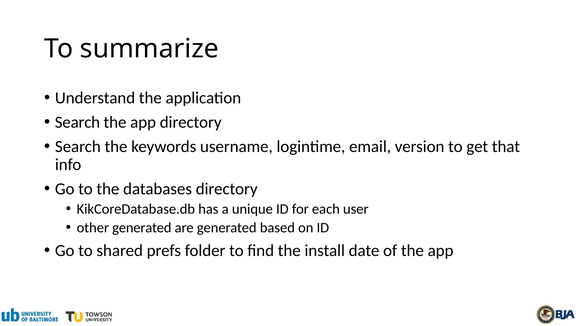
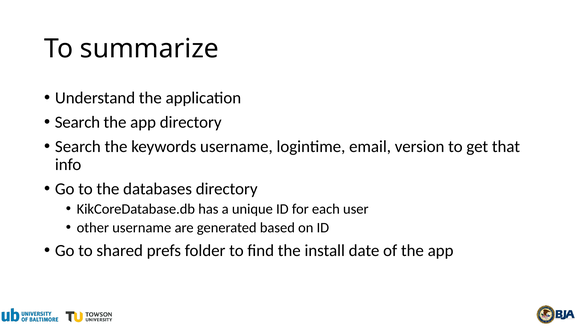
other generated: generated -> username (142, 227)
